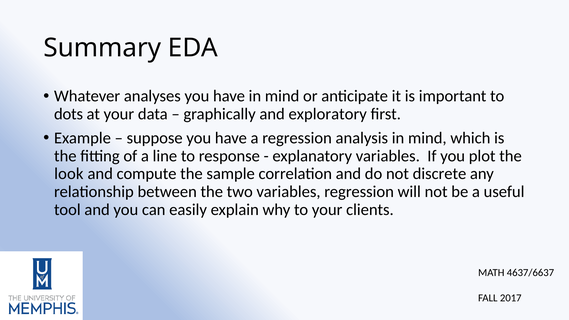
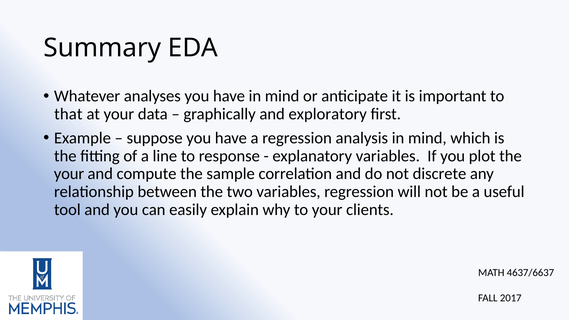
dots: dots -> that (68, 114)
look: look -> your (69, 174)
